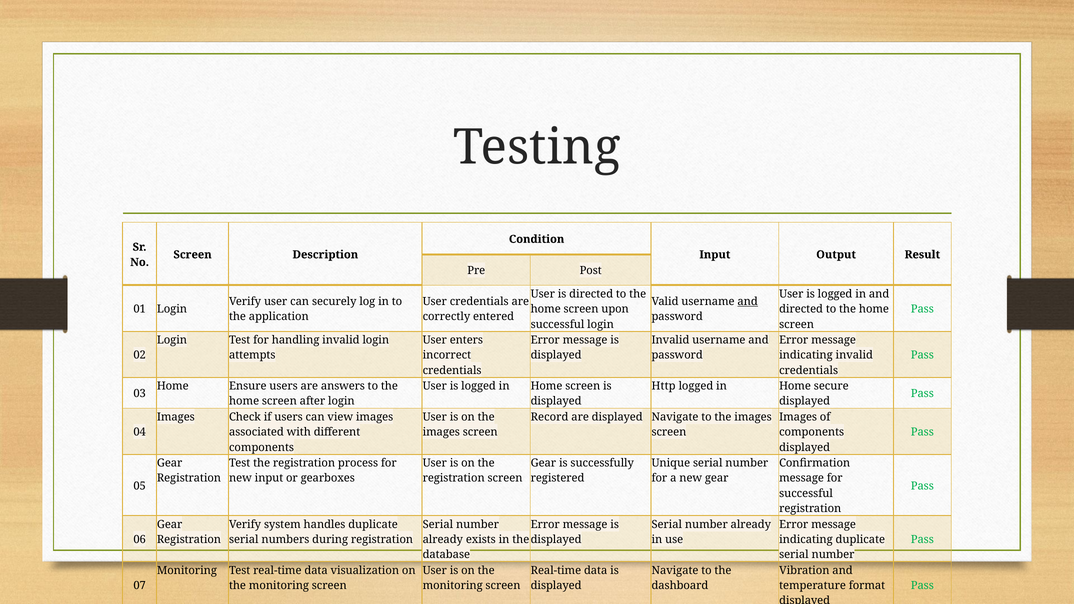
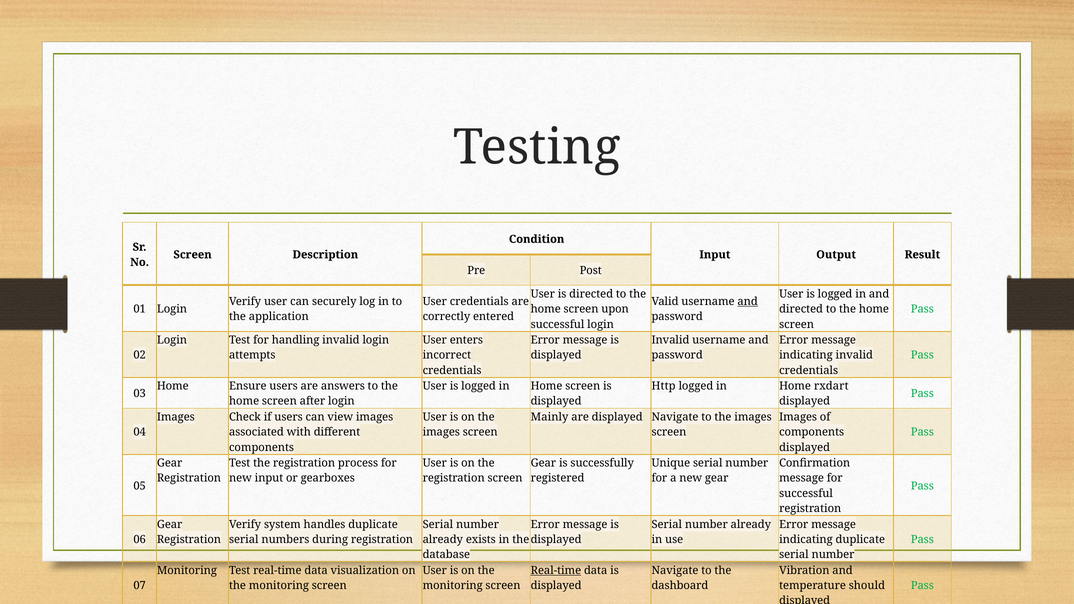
secure: secure -> rxdart (831, 386)
Record: Record -> Mainly (550, 417)
Real-time underline: none -> present (556, 570)
format: format -> should (867, 586)
